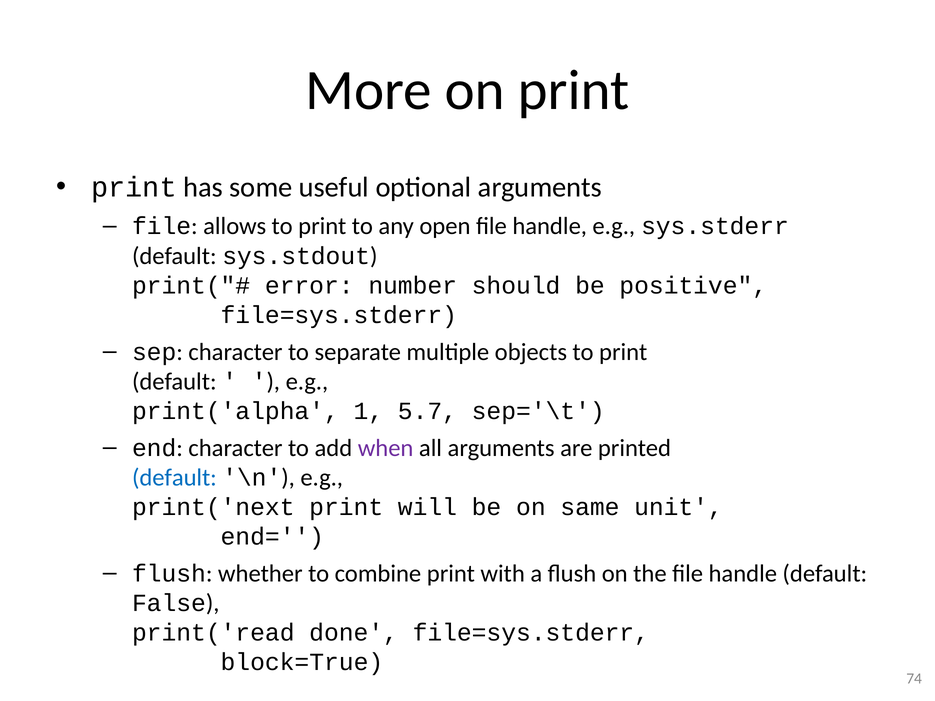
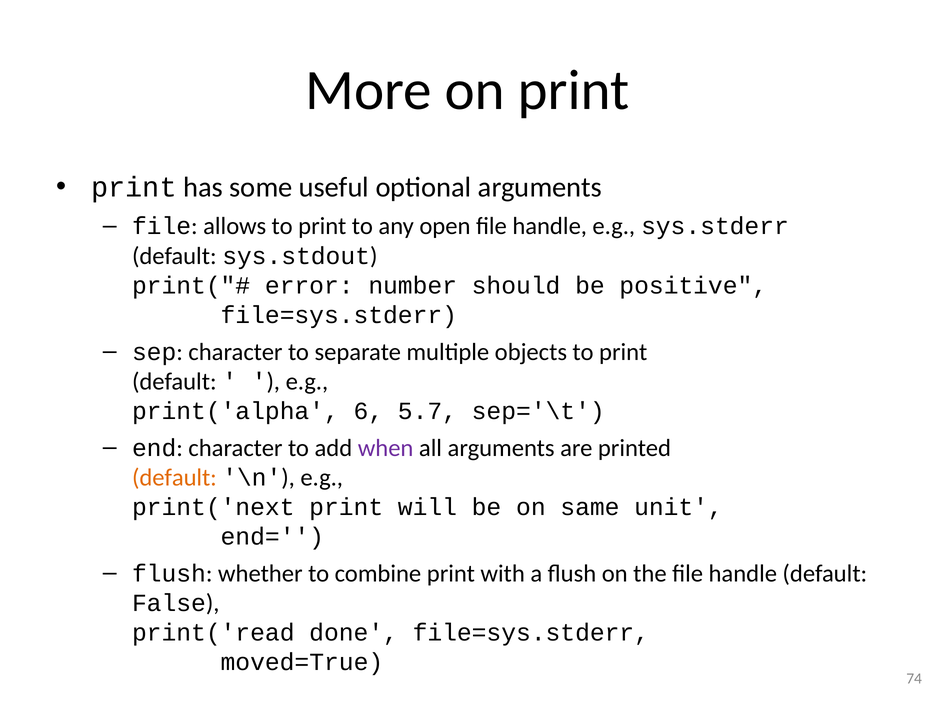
1: 1 -> 6 (368, 411)
default colour: blue -> orange (174, 478)
block=True: block=True -> moved=True (302, 663)
